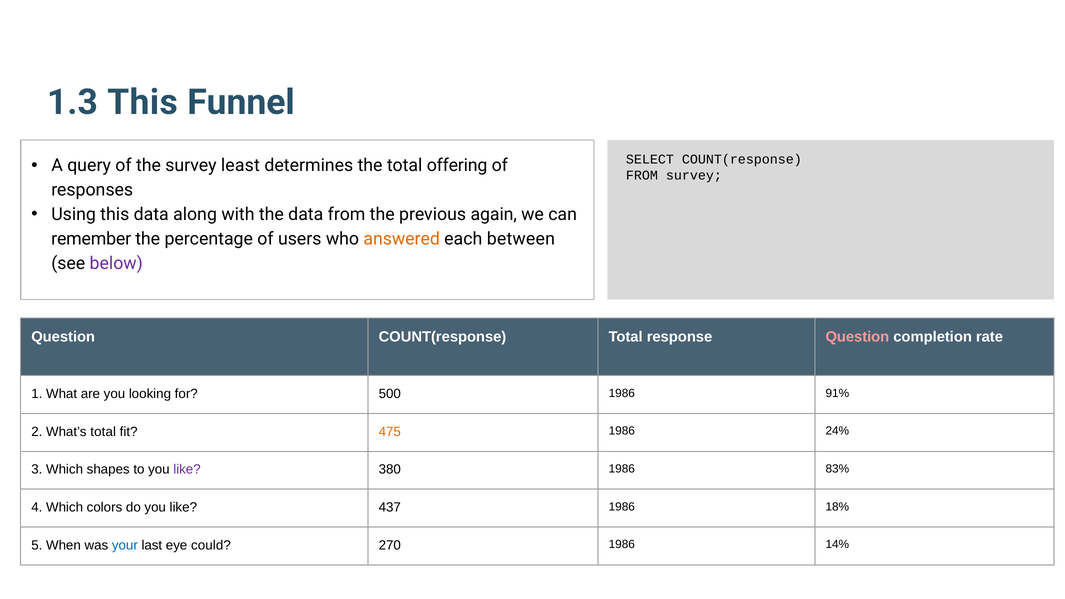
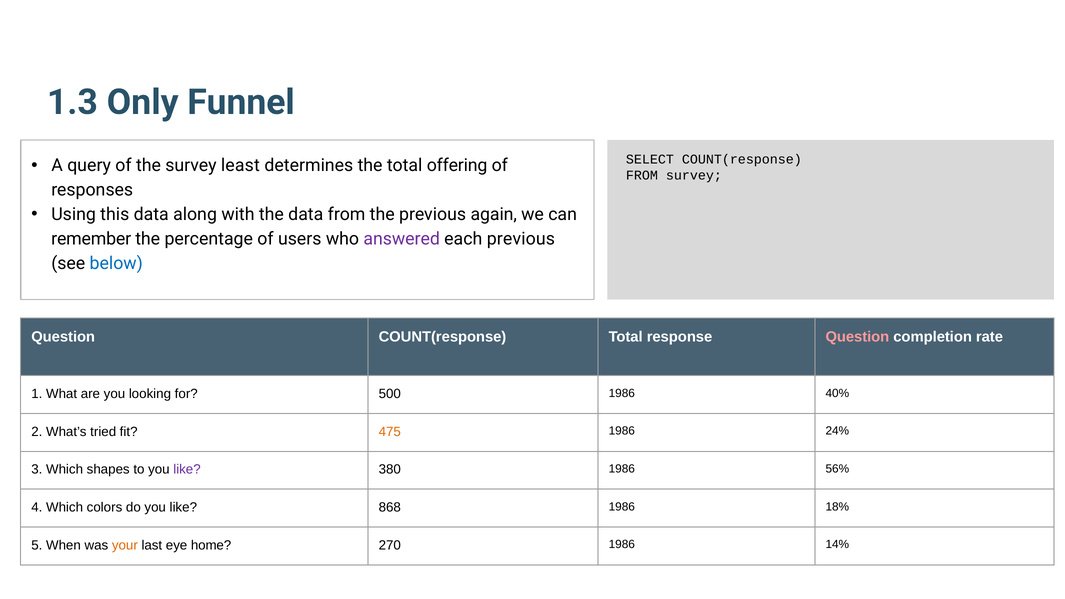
1.3 This: This -> Only (143, 102)
answered colour: orange -> purple (402, 239)
each between: between -> previous (521, 239)
below colour: purple -> blue (116, 264)
91%: 91% -> 40% (837, 393)
What’s total: total -> tried (103, 432)
83%: 83% -> 56% (837, 469)
437: 437 -> 868 (390, 508)
your colour: blue -> orange (125, 545)
could: could -> home (211, 545)
